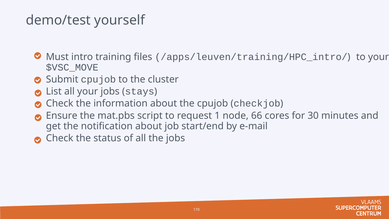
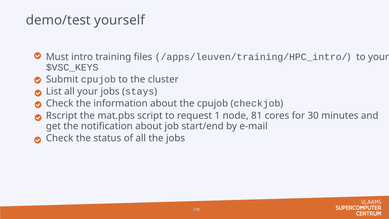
$VSC_MOVE: $VSC_MOVE -> $VSC_KEYS (72, 67)
Ensure: Ensure -> Rscript (62, 115)
66: 66 -> 81 (257, 115)
